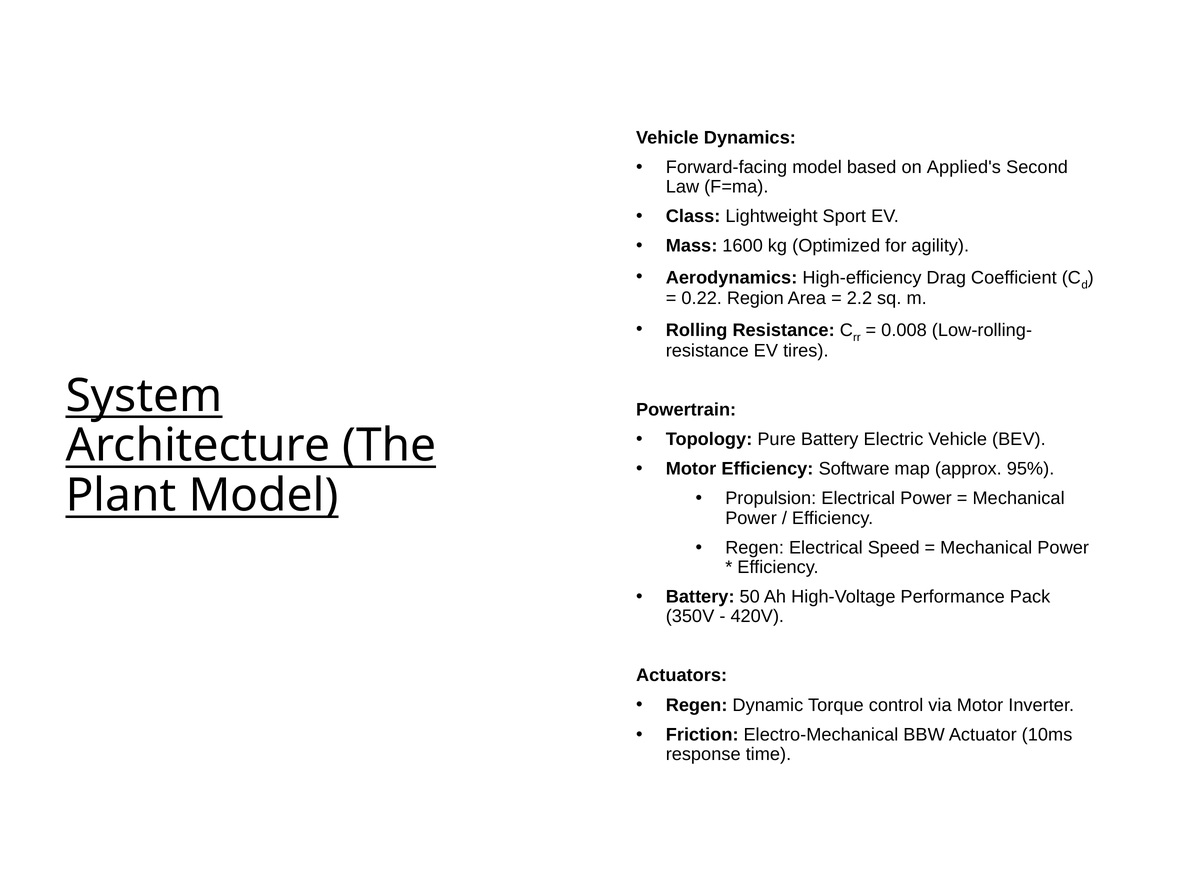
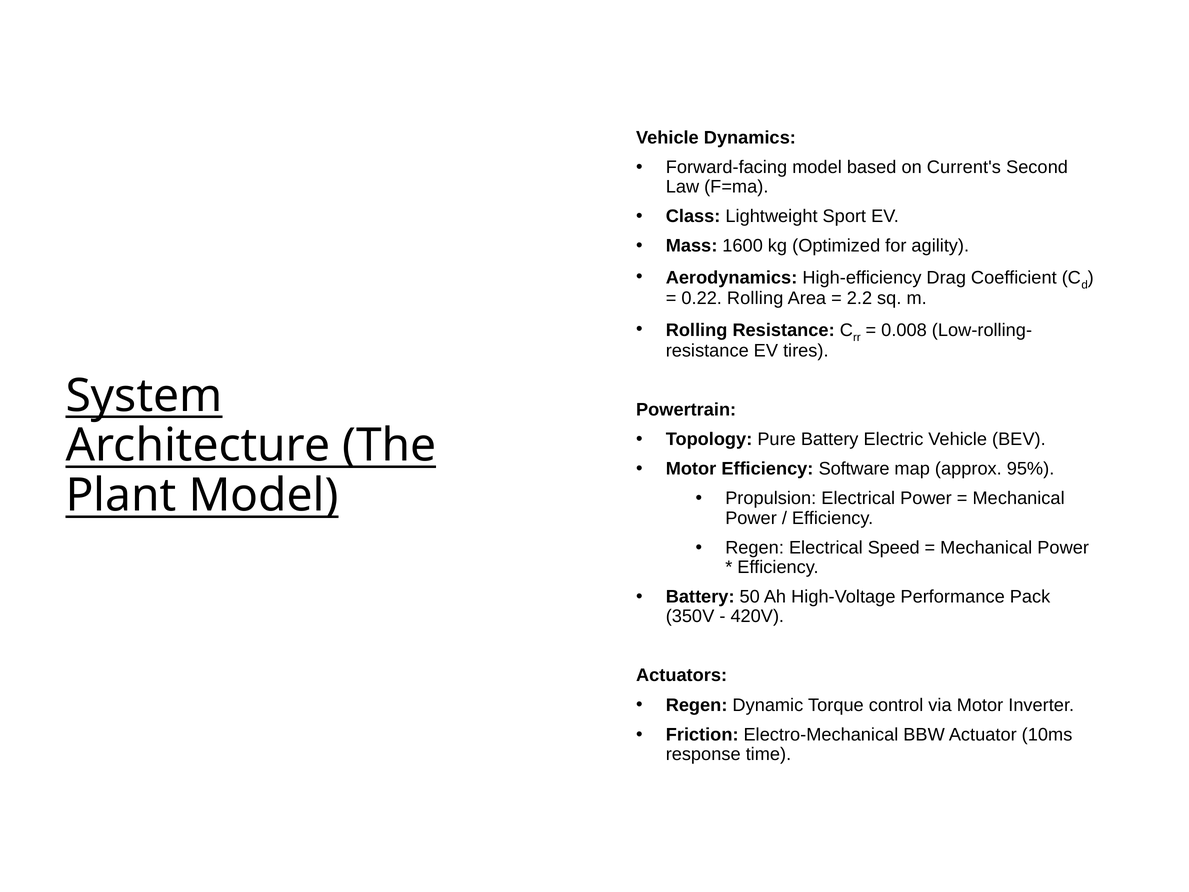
Applied's: Applied's -> Current's (964, 167)
0.22 Region: Region -> Rolling (755, 298)
